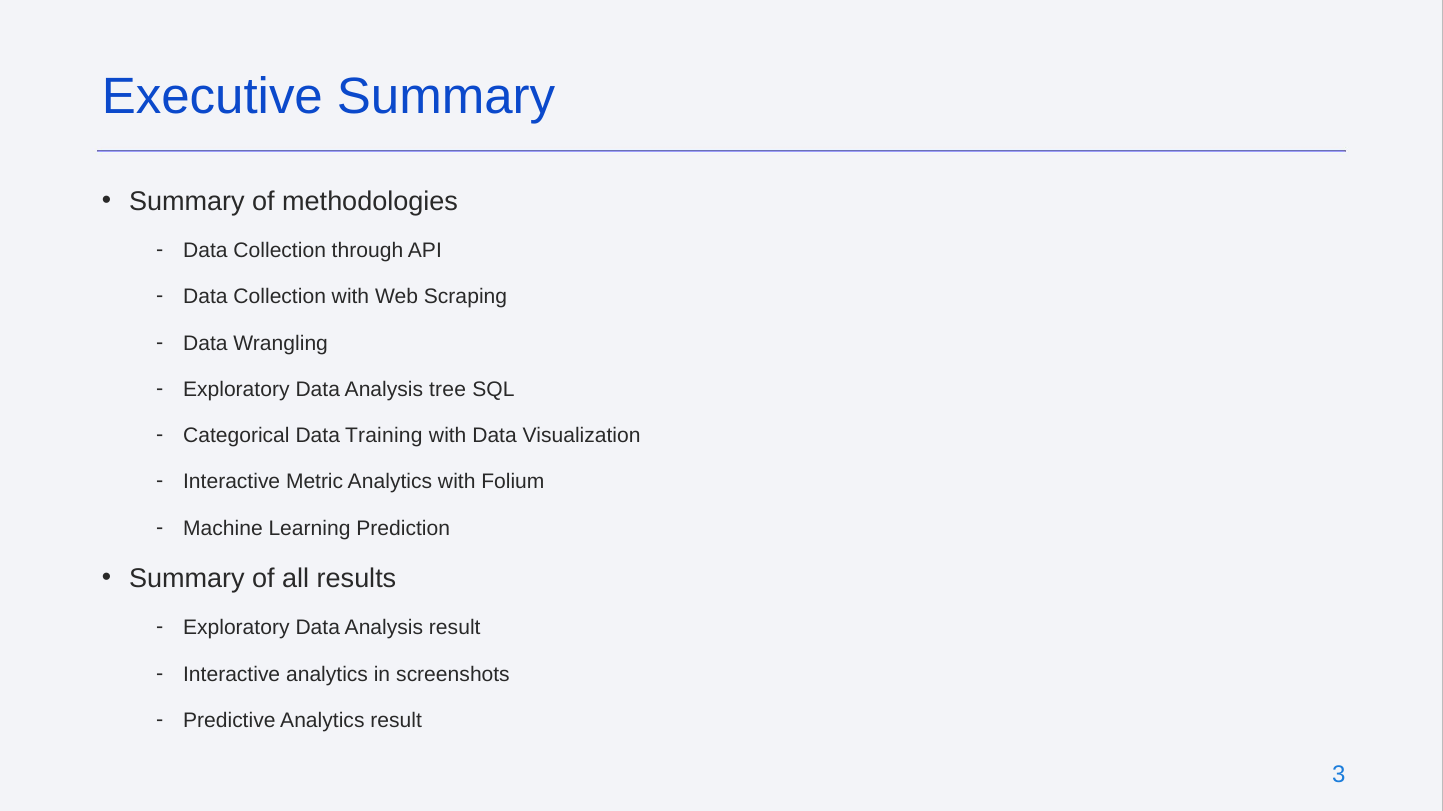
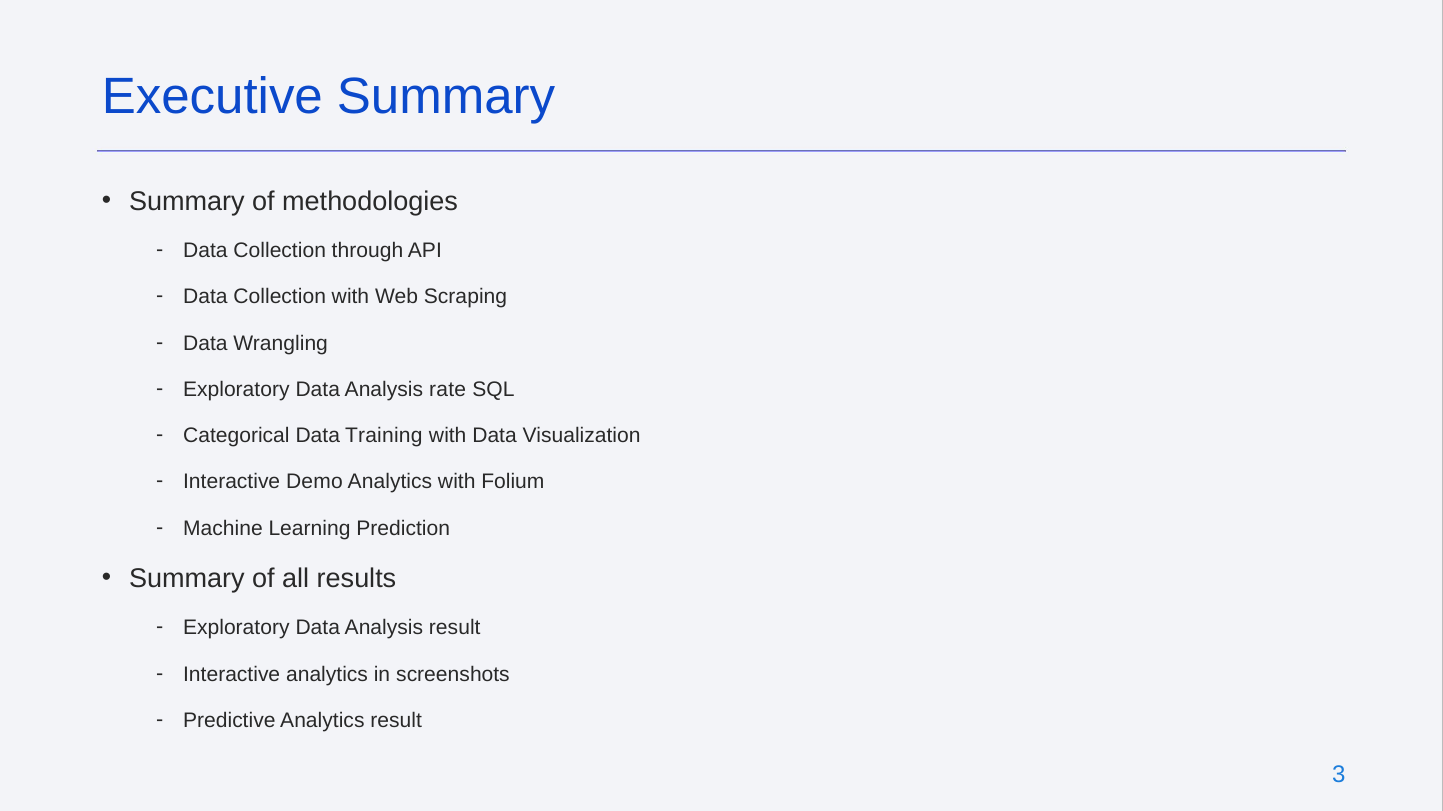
tree: tree -> rate (448, 390)
Metric: Metric -> Demo (314, 482)
